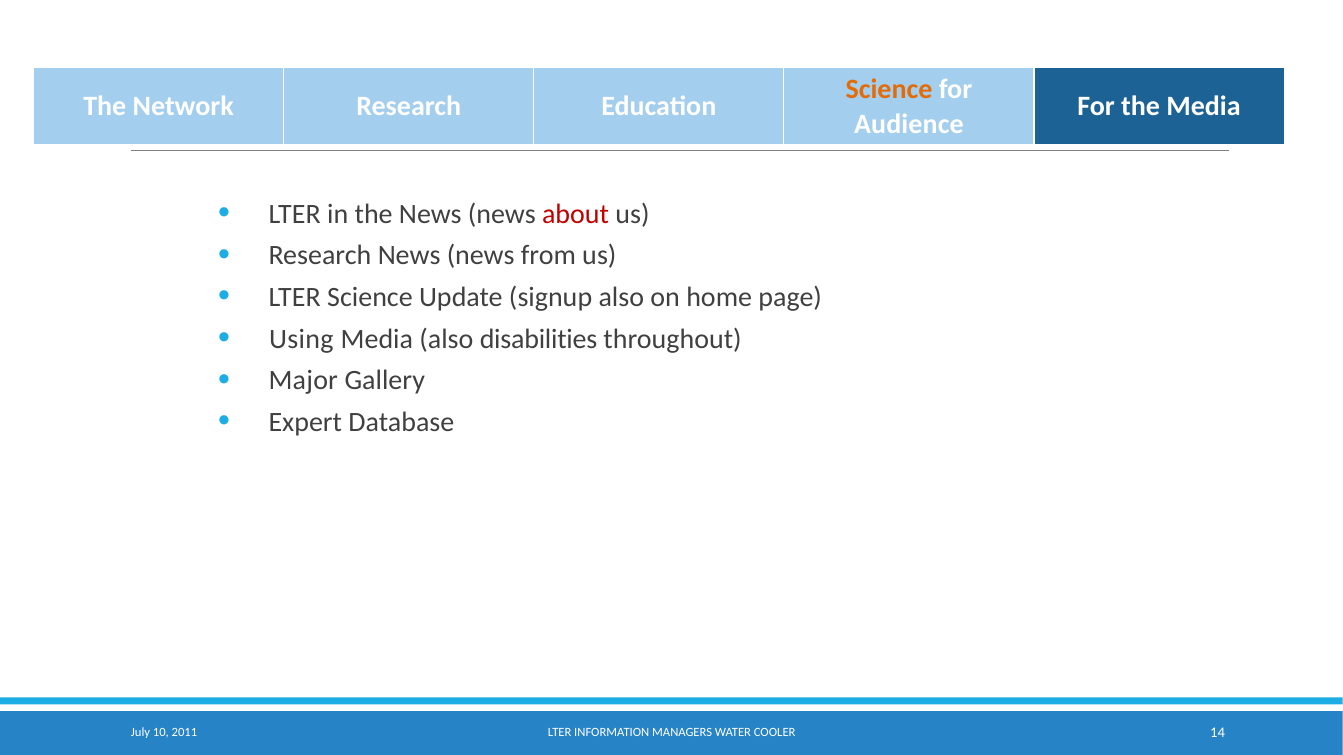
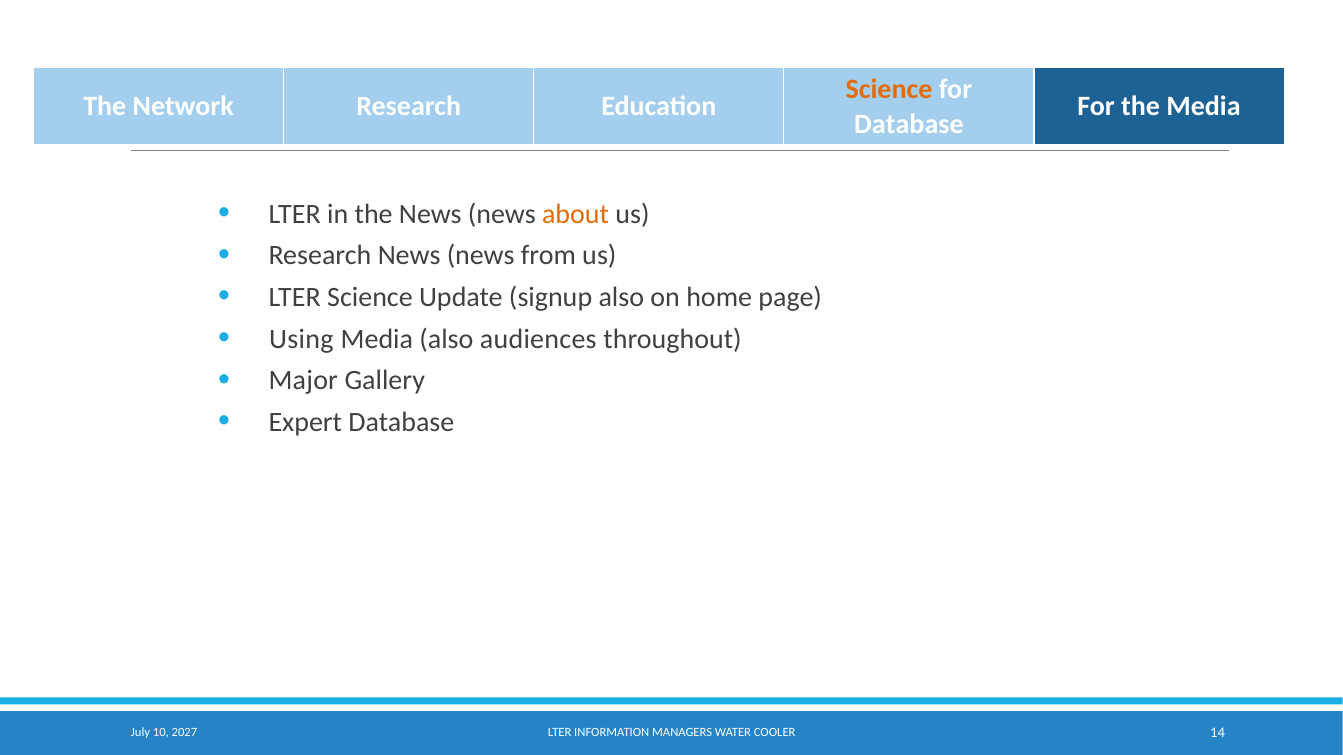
Audience: Audience -> Database (909, 124)
about colour: red -> orange (576, 214)
disabilities: disabilities -> audiences (538, 339)
2011: 2011 -> 2027 (184, 733)
